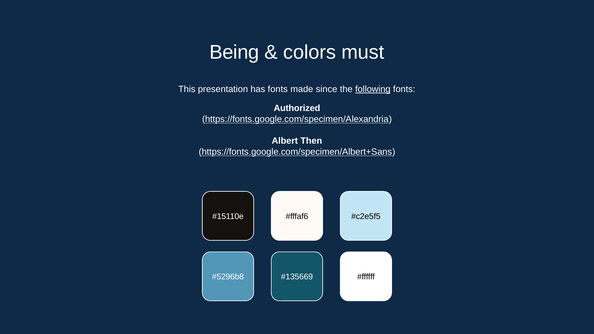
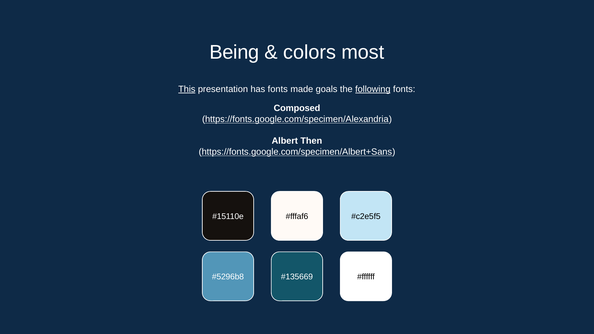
must: must -> most (363, 52)
This underline: none -> present (187, 89)
since: since -> goals (327, 89)
Authorized: Authorized -> Composed (297, 108)
